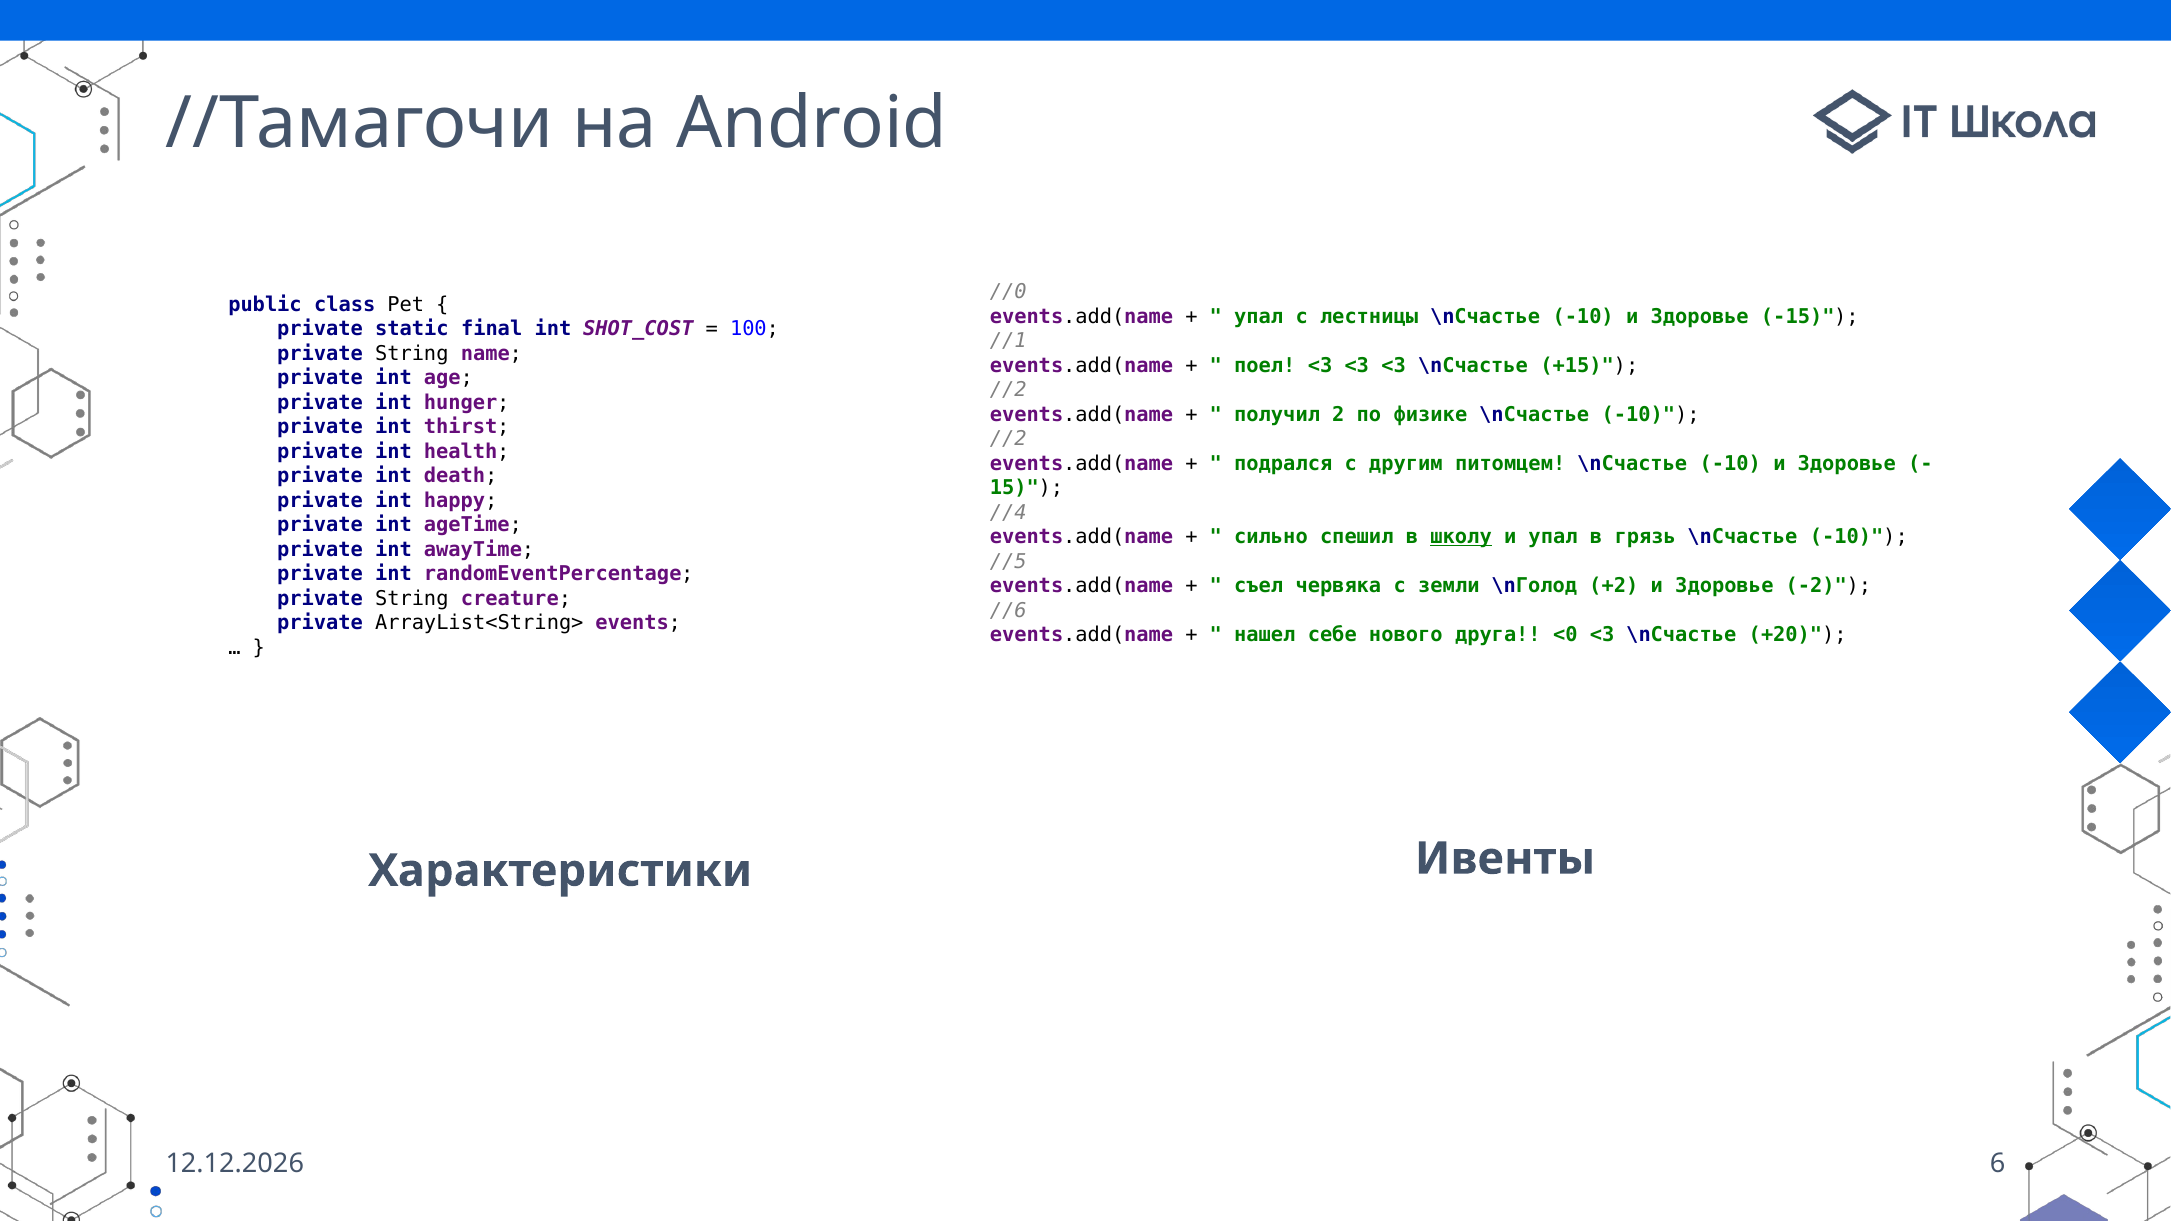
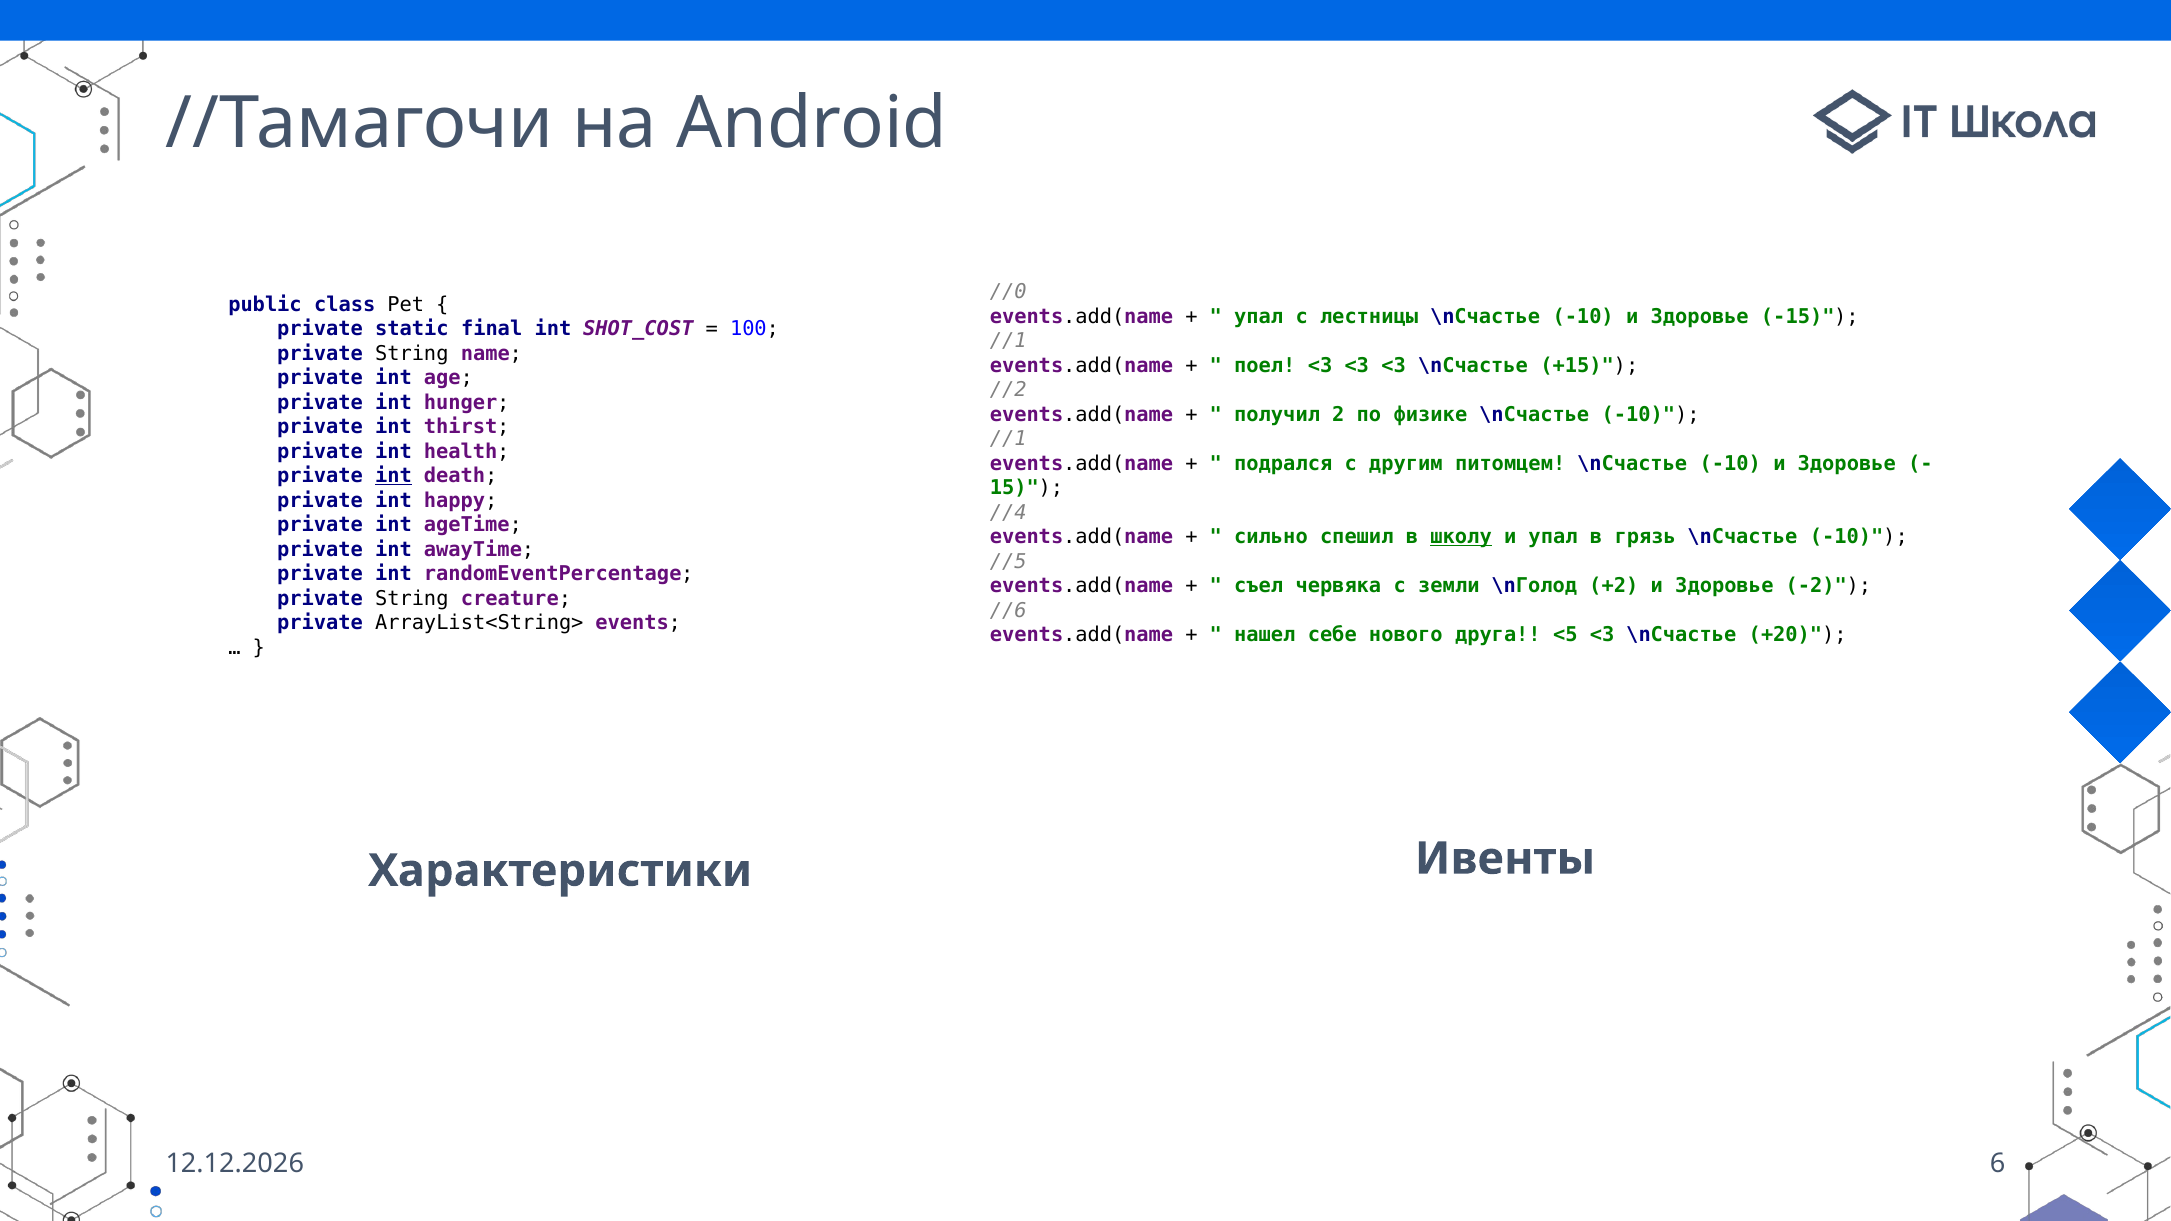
//2: //2 -> //1 (1008, 439)
int underline: none -> present (394, 476)
<0: <0 -> <5 (1565, 635)
